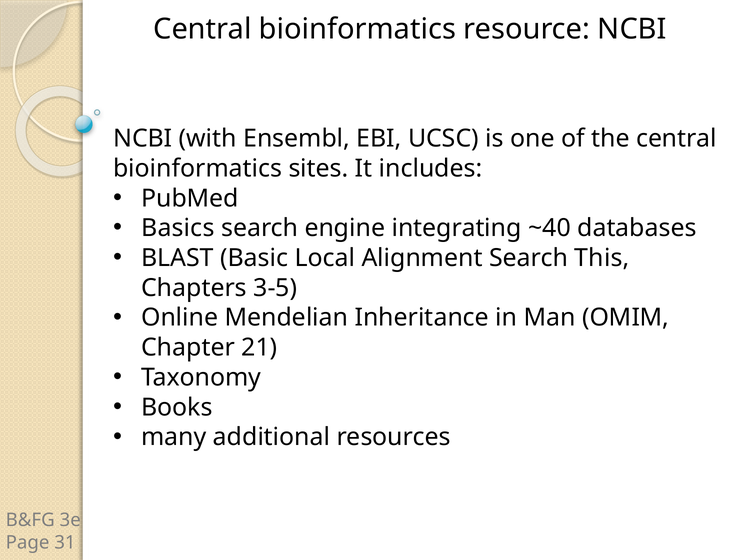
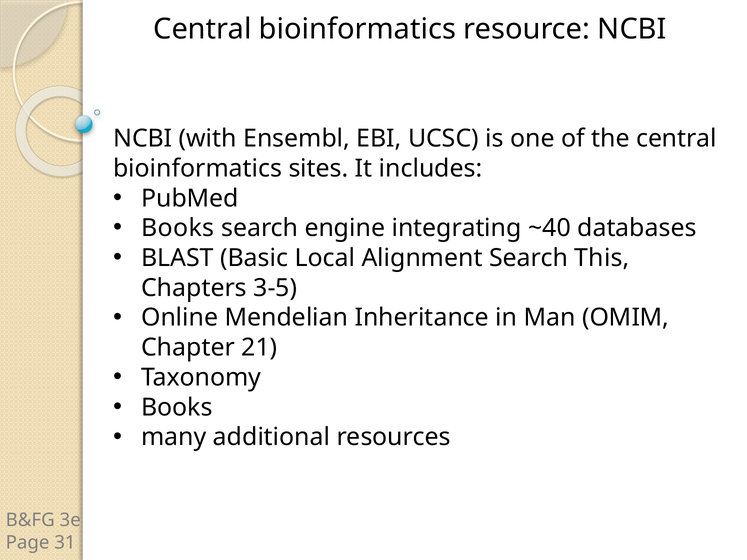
Basics: Basics -> Books (178, 228)
